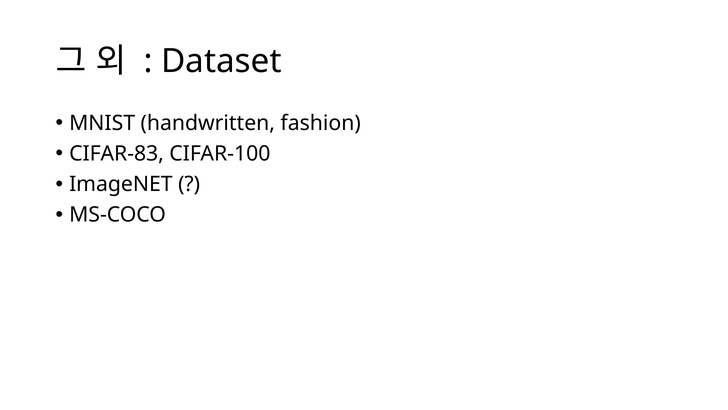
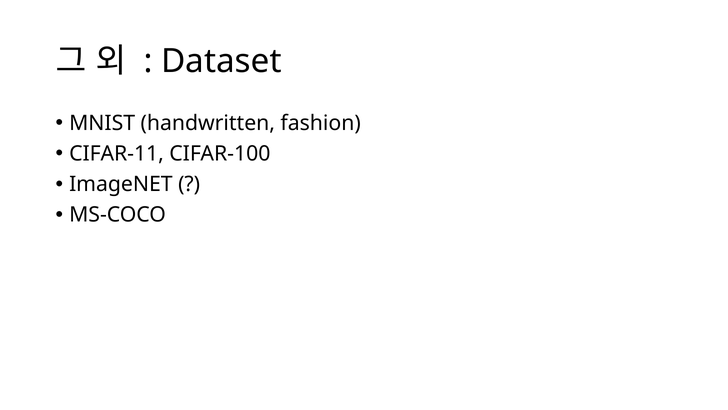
CIFAR-83: CIFAR-83 -> CIFAR-11 (117, 154)
